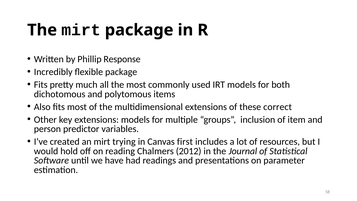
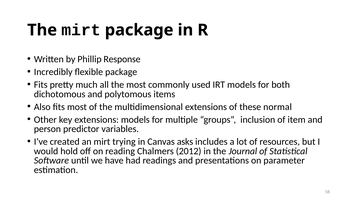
correct: correct -> normal (278, 107)
first: first -> asks (185, 142)
